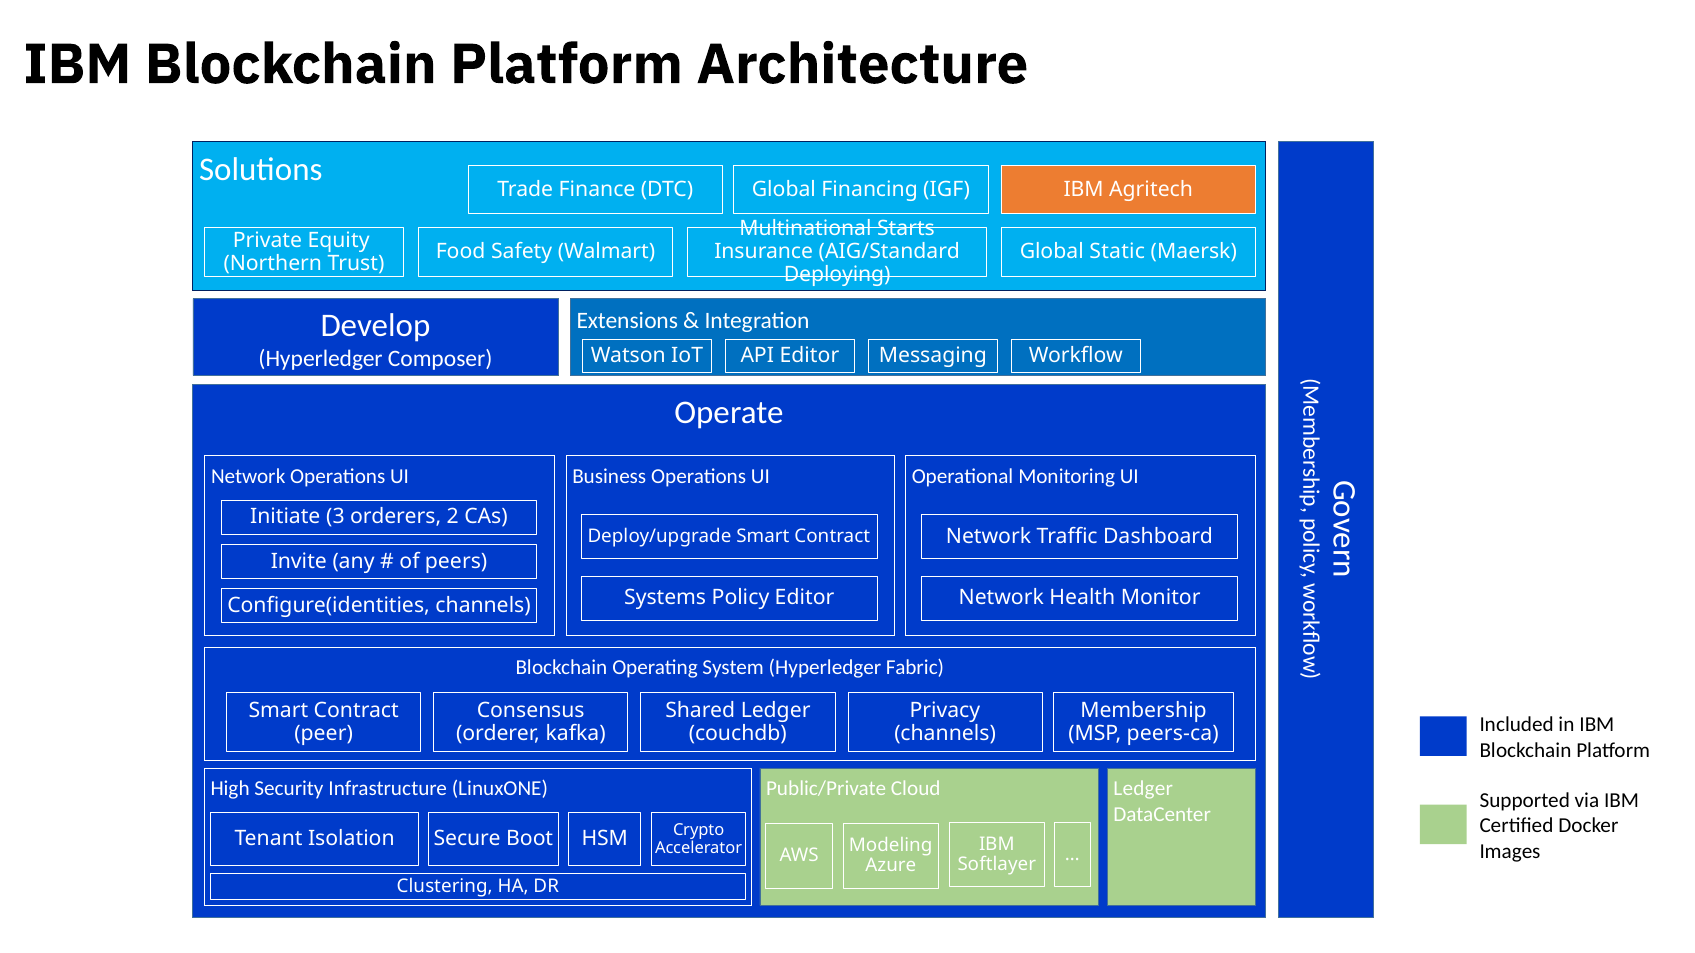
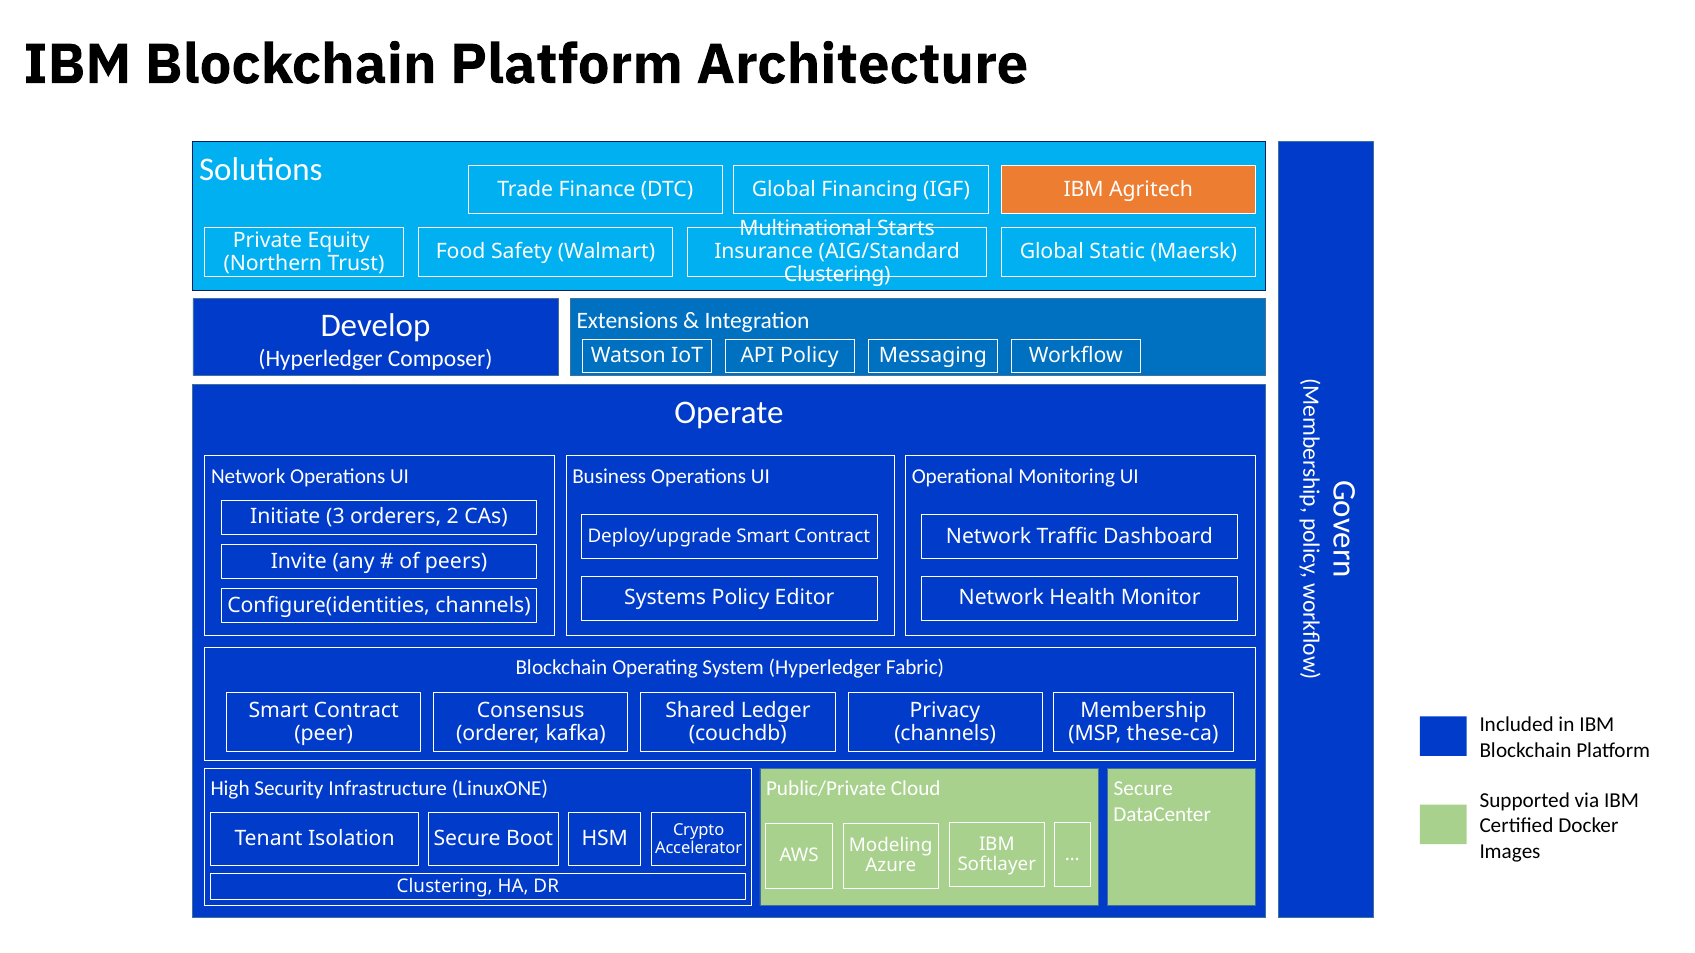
Deploying: Deploying -> Clustering (837, 275)
API Editor: Editor -> Policy (809, 356)
peers-ca: peers-ca -> these-ca (1173, 734)
Ledger: Ledger -> Secure (1143, 789)
